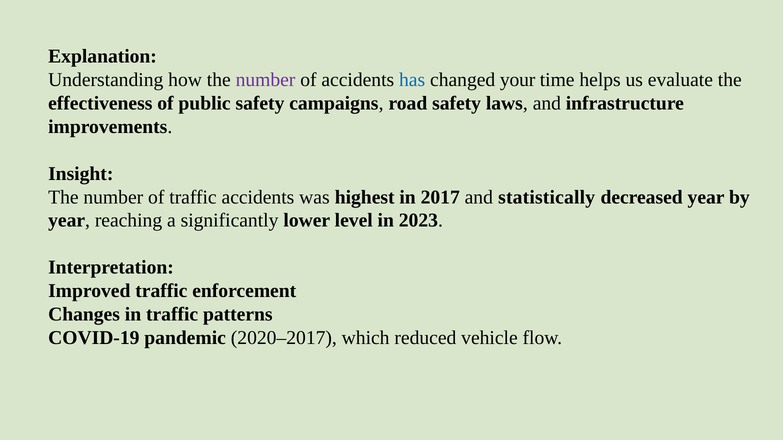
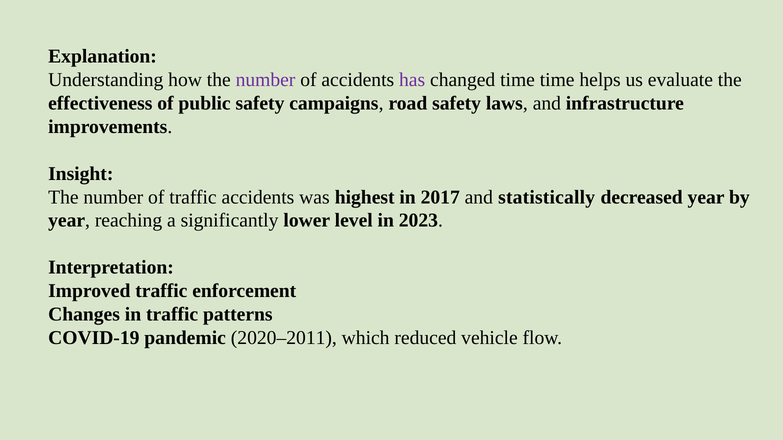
has colour: blue -> purple (412, 80)
changed your: your -> time (518, 80)
2020–2017: 2020–2017 -> 2020–2011 (284, 338)
